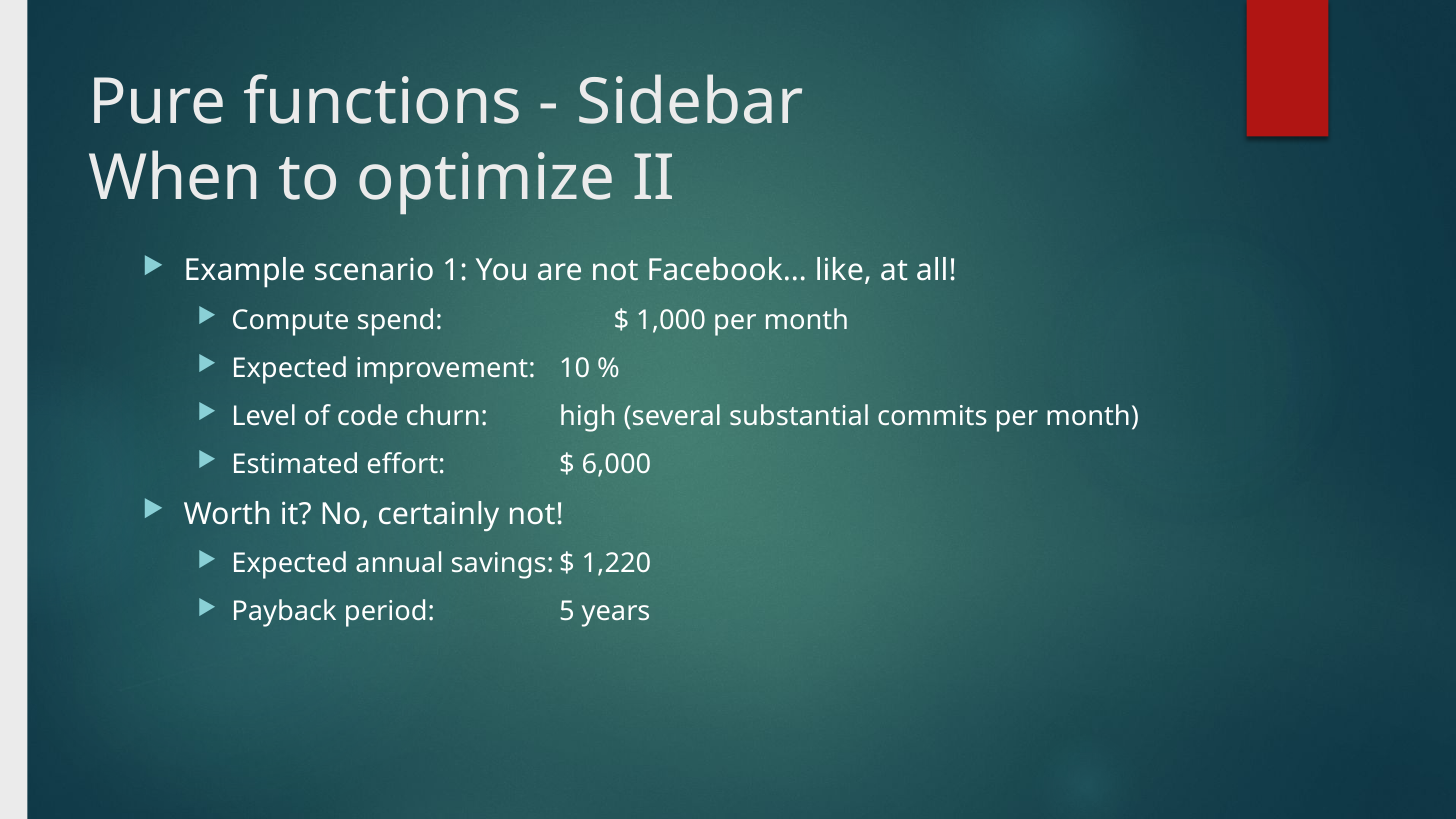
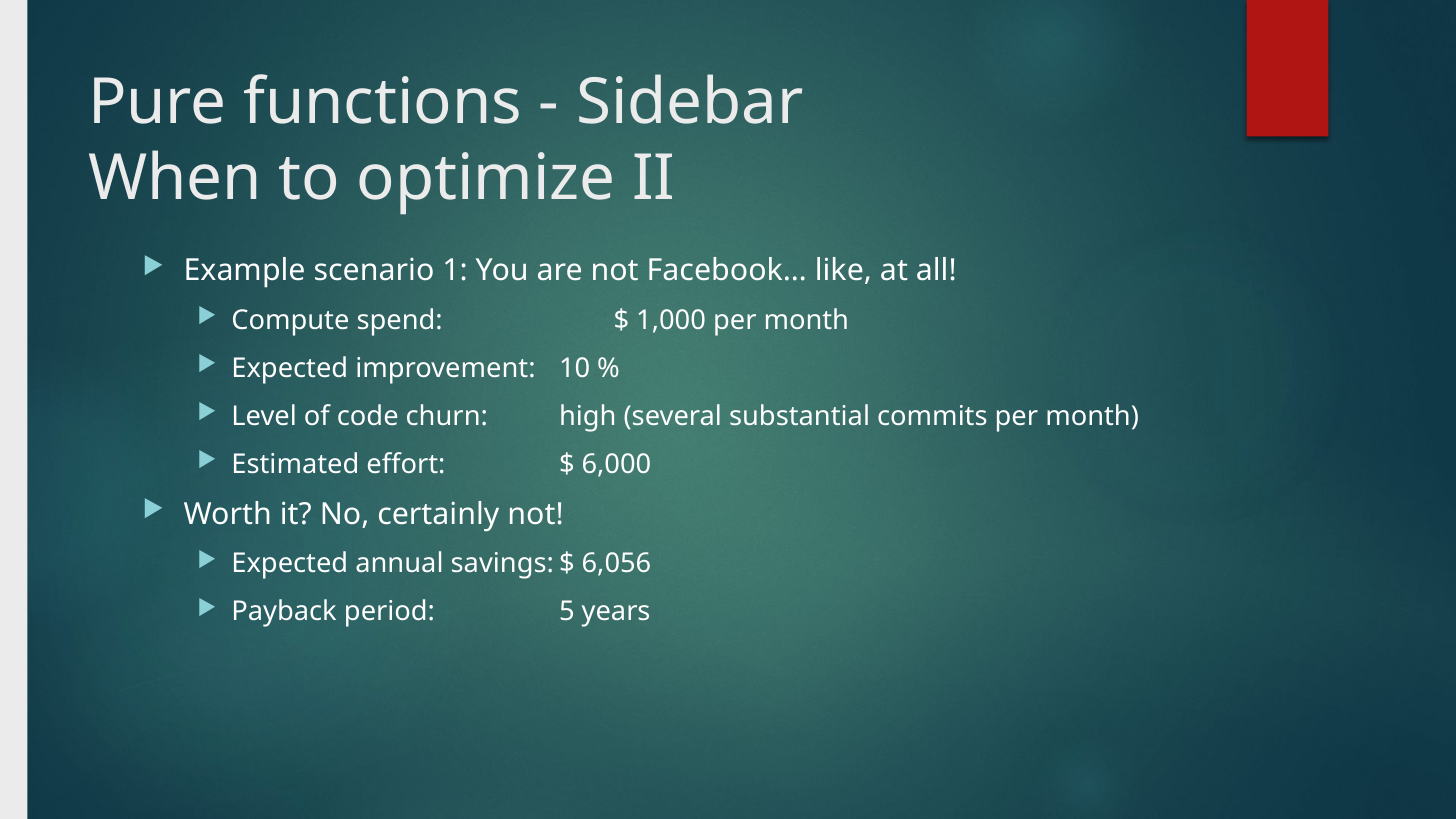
1,220: 1,220 -> 6,056 (616, 564)
